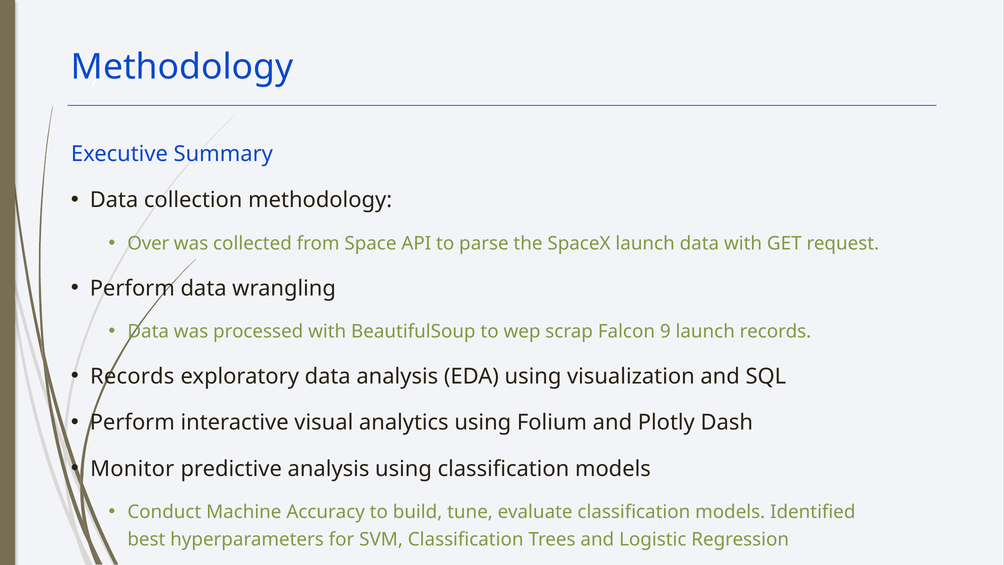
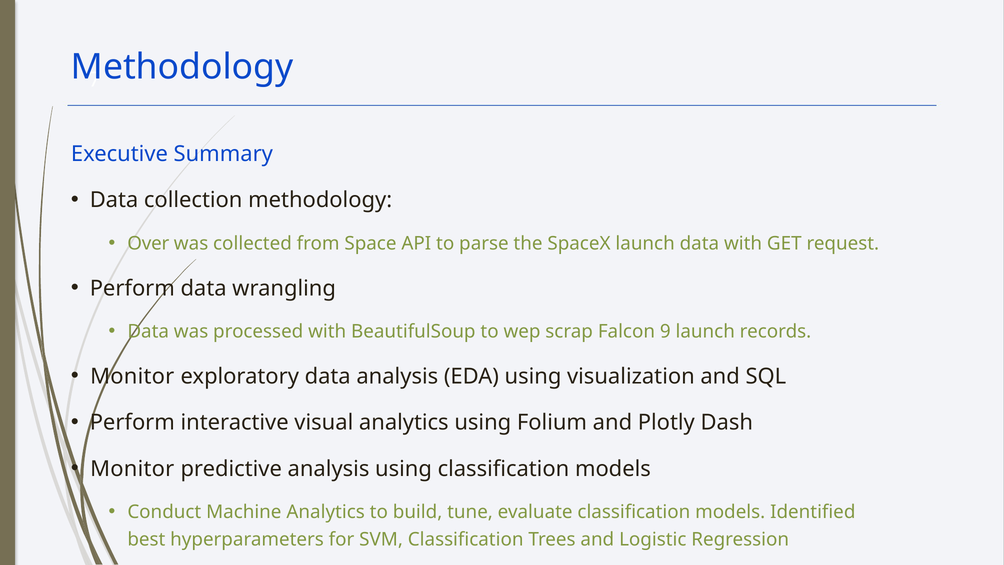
Records: Records -> Monitor (132, 376)
Machine Accuracy: Accuracy -> Analytics (326, 512)
